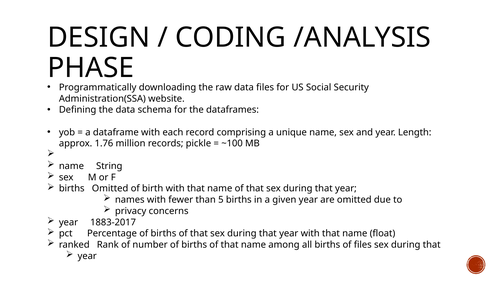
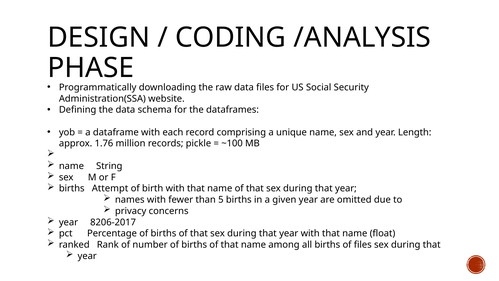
births Omitted: Omitted -> Attempt (110, 188)
1883-2017: 1883-2017 -> 8206-2017 (113, 222)
